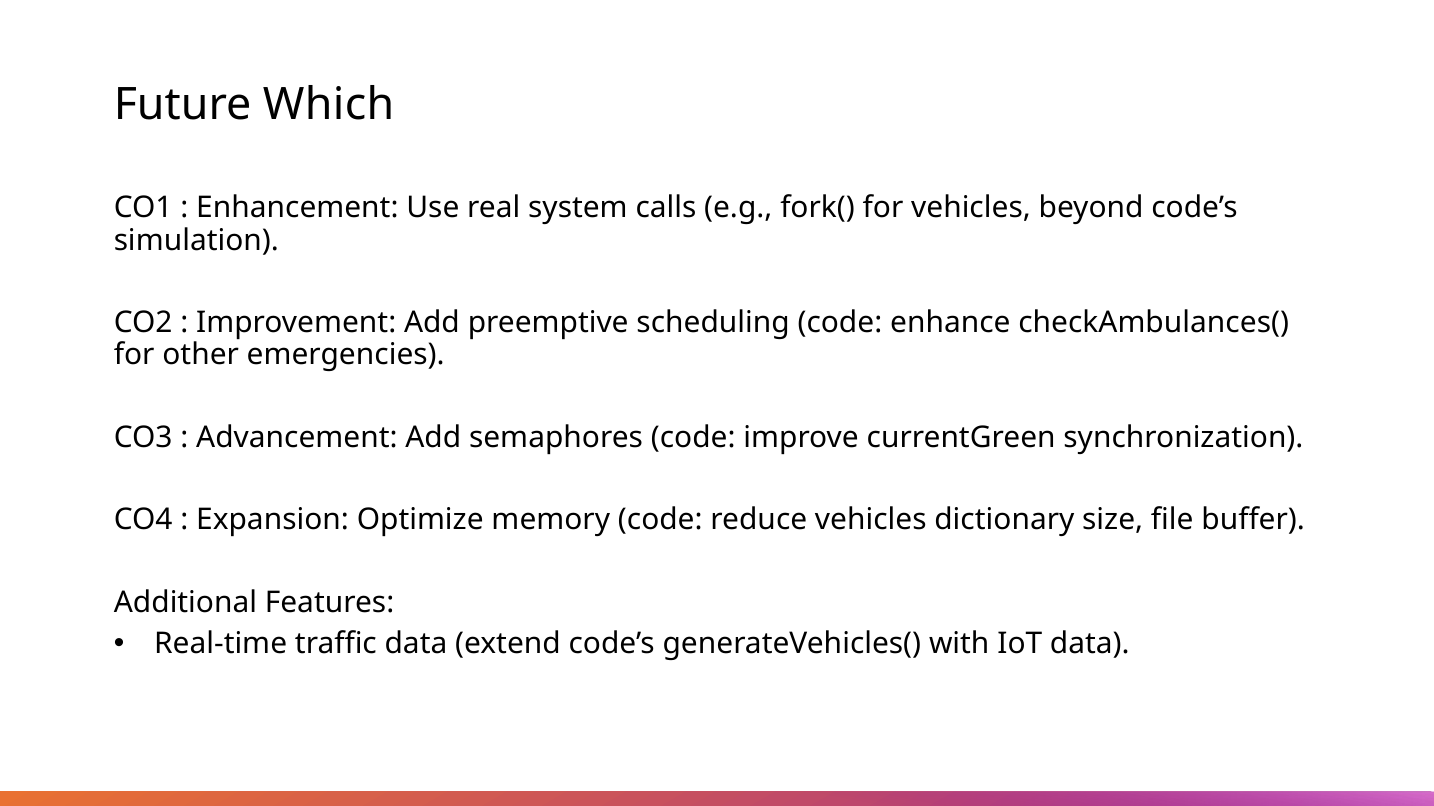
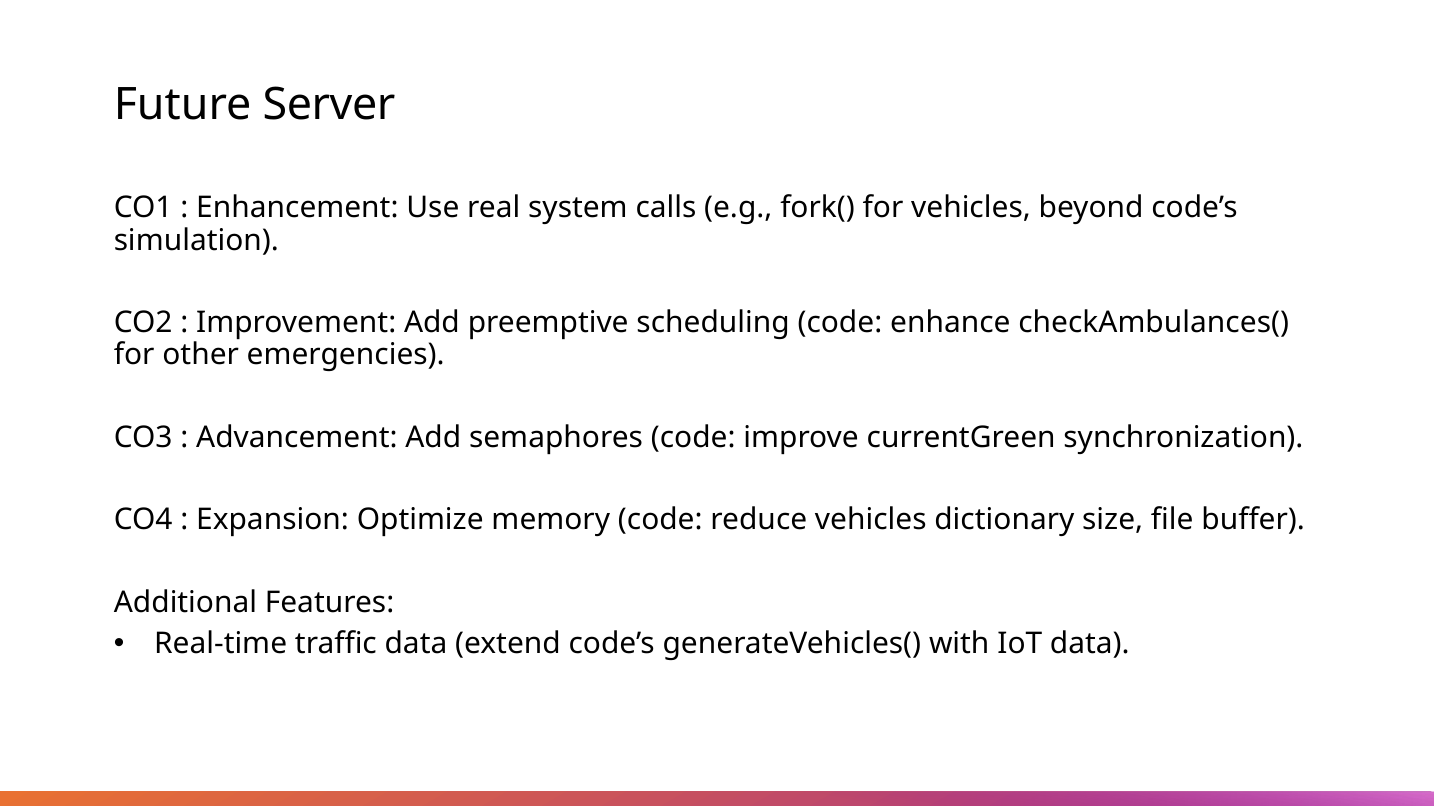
Which: Which -> Server (329, 105)
